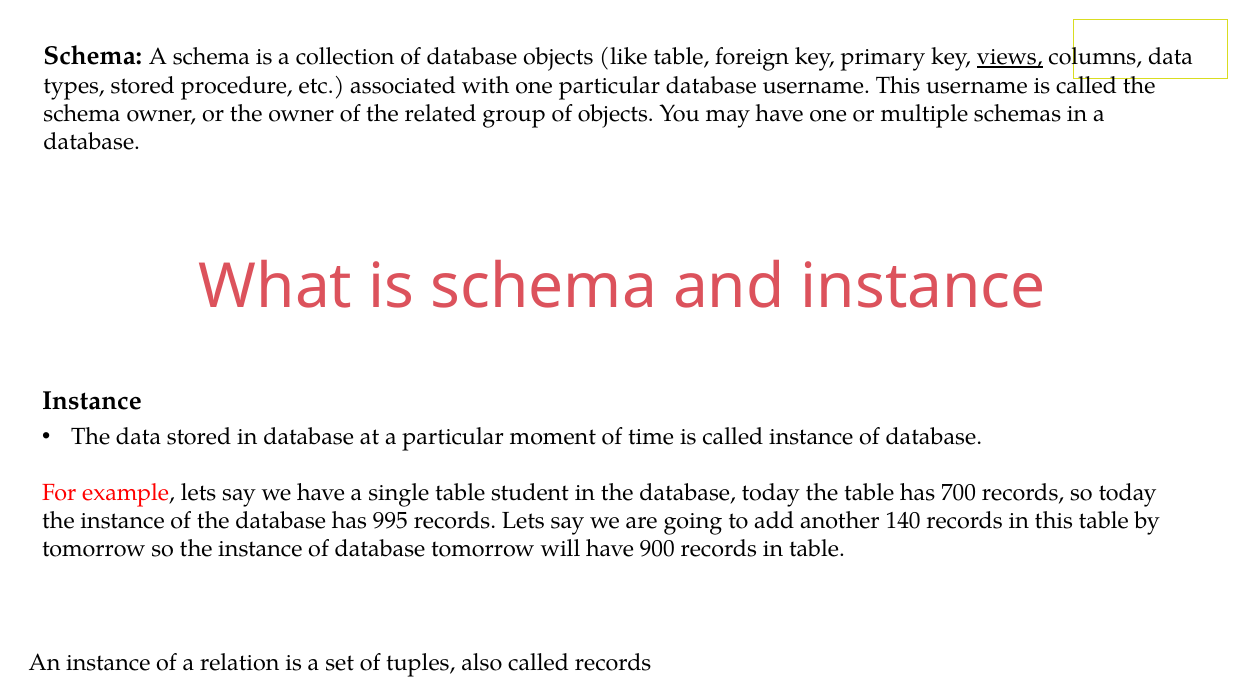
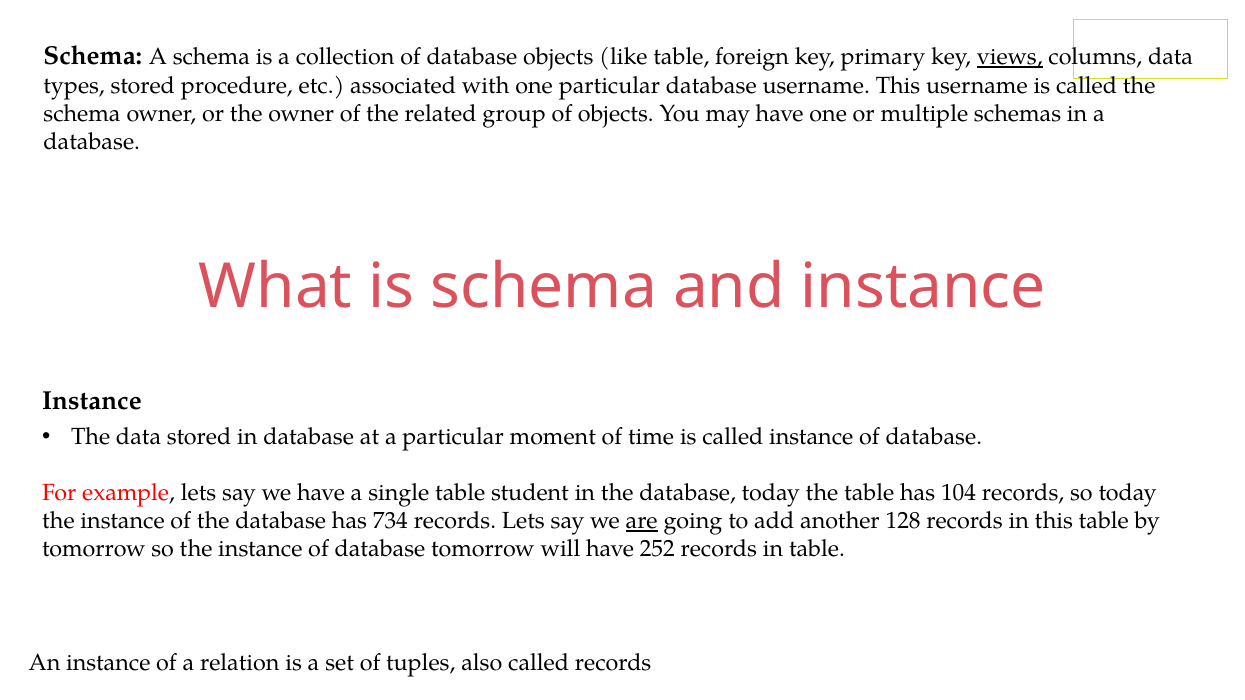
700: 700 -> 104 (959, 493)
995: 995 -> 734 (390, 521)
are underline: none -> present (642, 521)
140: 140 -> 128 (903, 521)
900: 900 -> 252 (657, 549)
